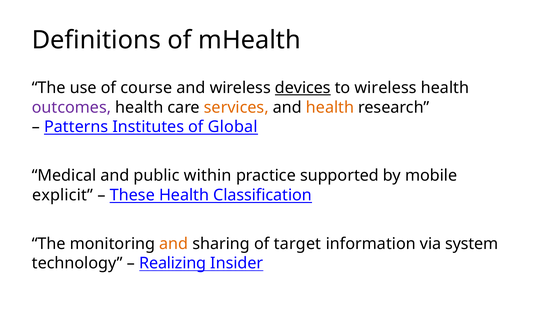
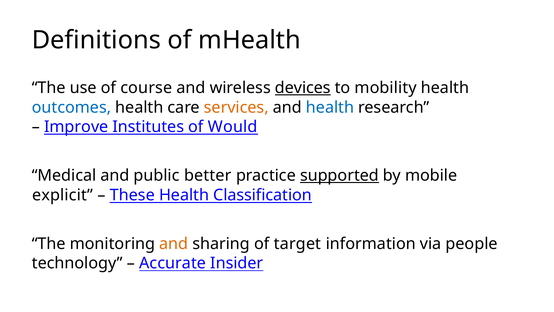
to wireless: wireless -> mobility (386, 88)
outcomes colour: purple -> blue (71, 107)
health colour: orange -> blue (330, 107)
Patterns: Patterns -> Improve (76, 127)
Global: Global -> Would (233, 127)
within: within -> better (208, 175)
supported underline: none -> present (339, 175)
system: system -> people (472, 244)
Realizing: Realizing -> Accurate (173, 263)
